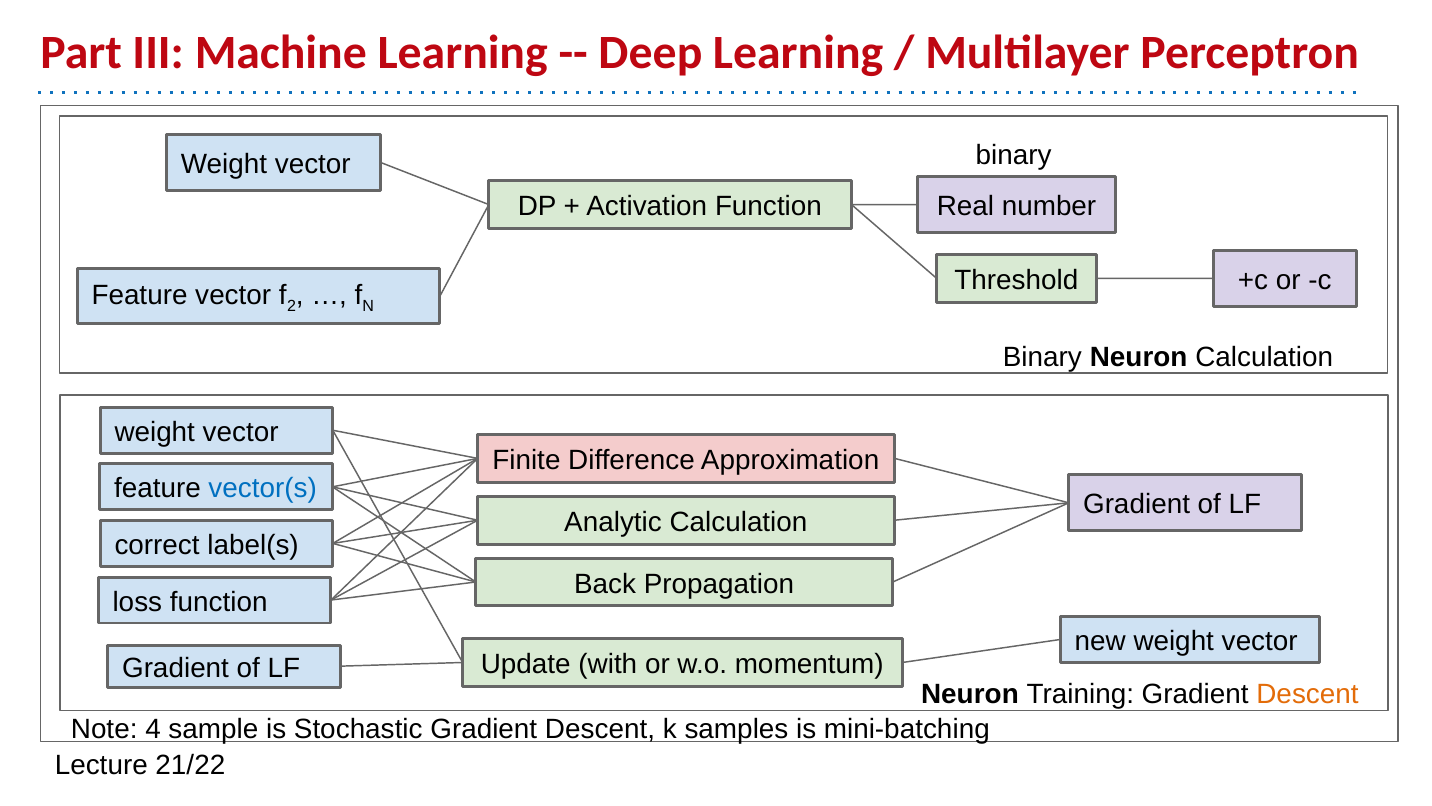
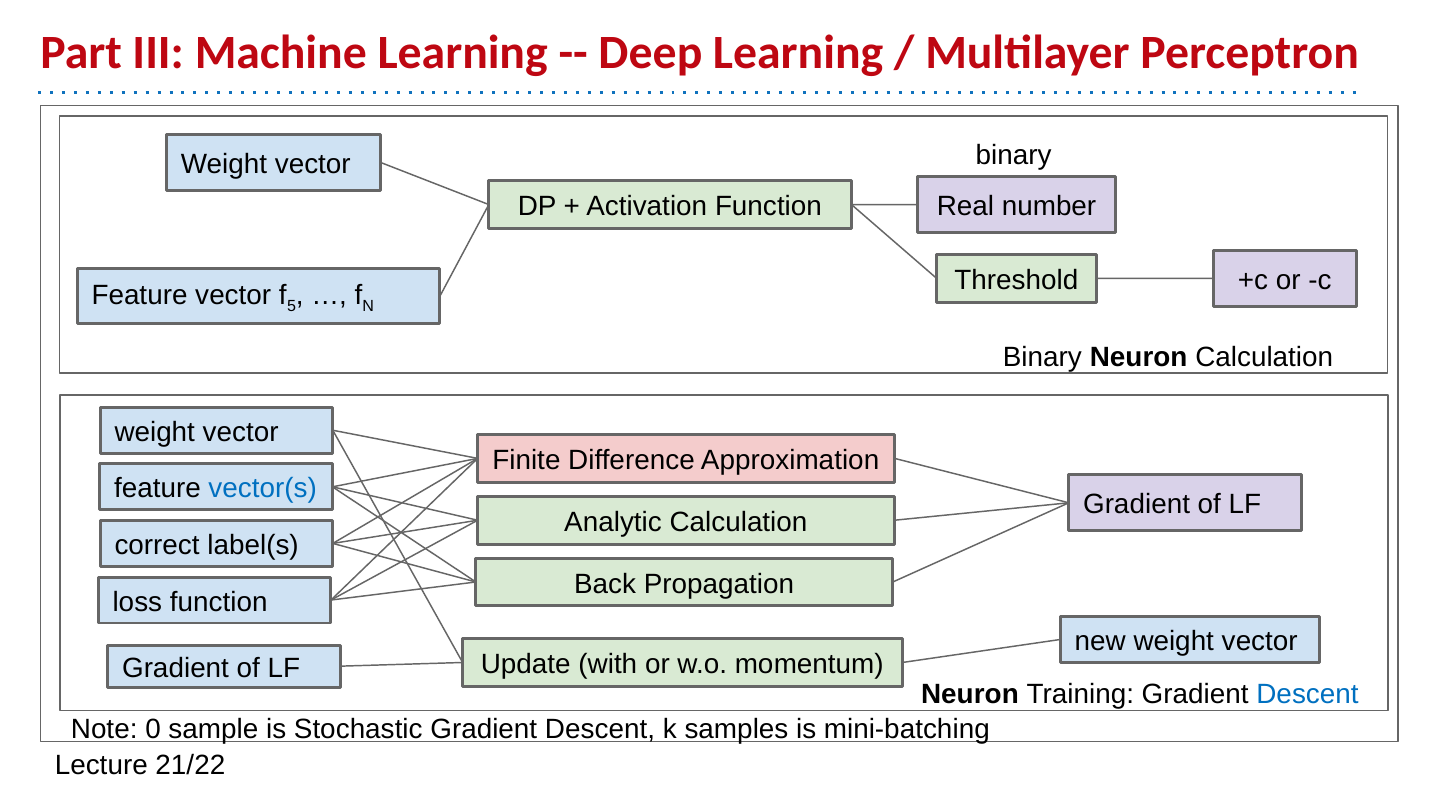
2: 2 -> 5 (292, 306)
Descent colour: orange -> blue (1308, 694)
4: 4 -> 0 (153, 729)
